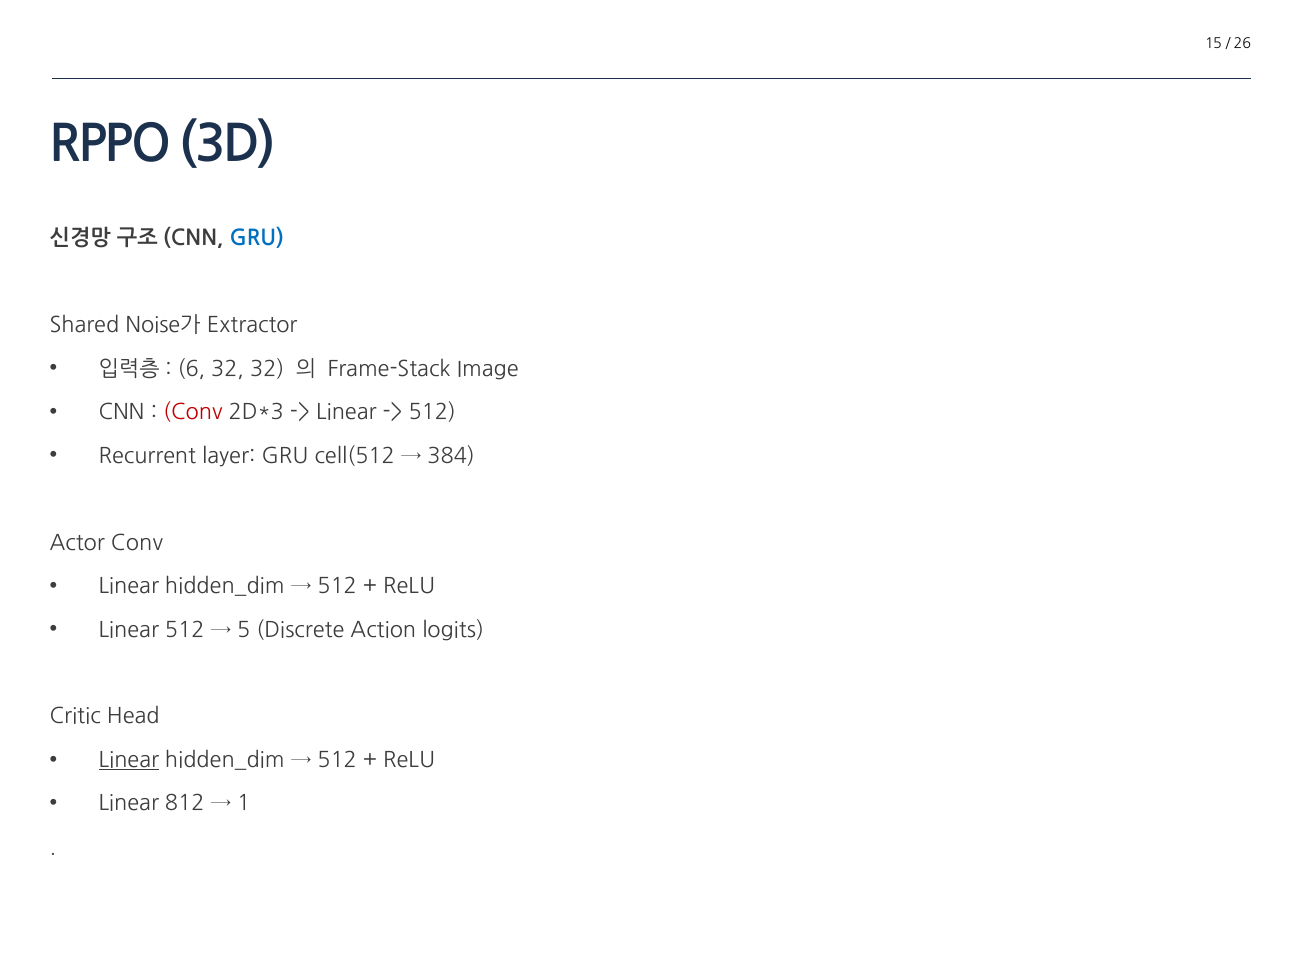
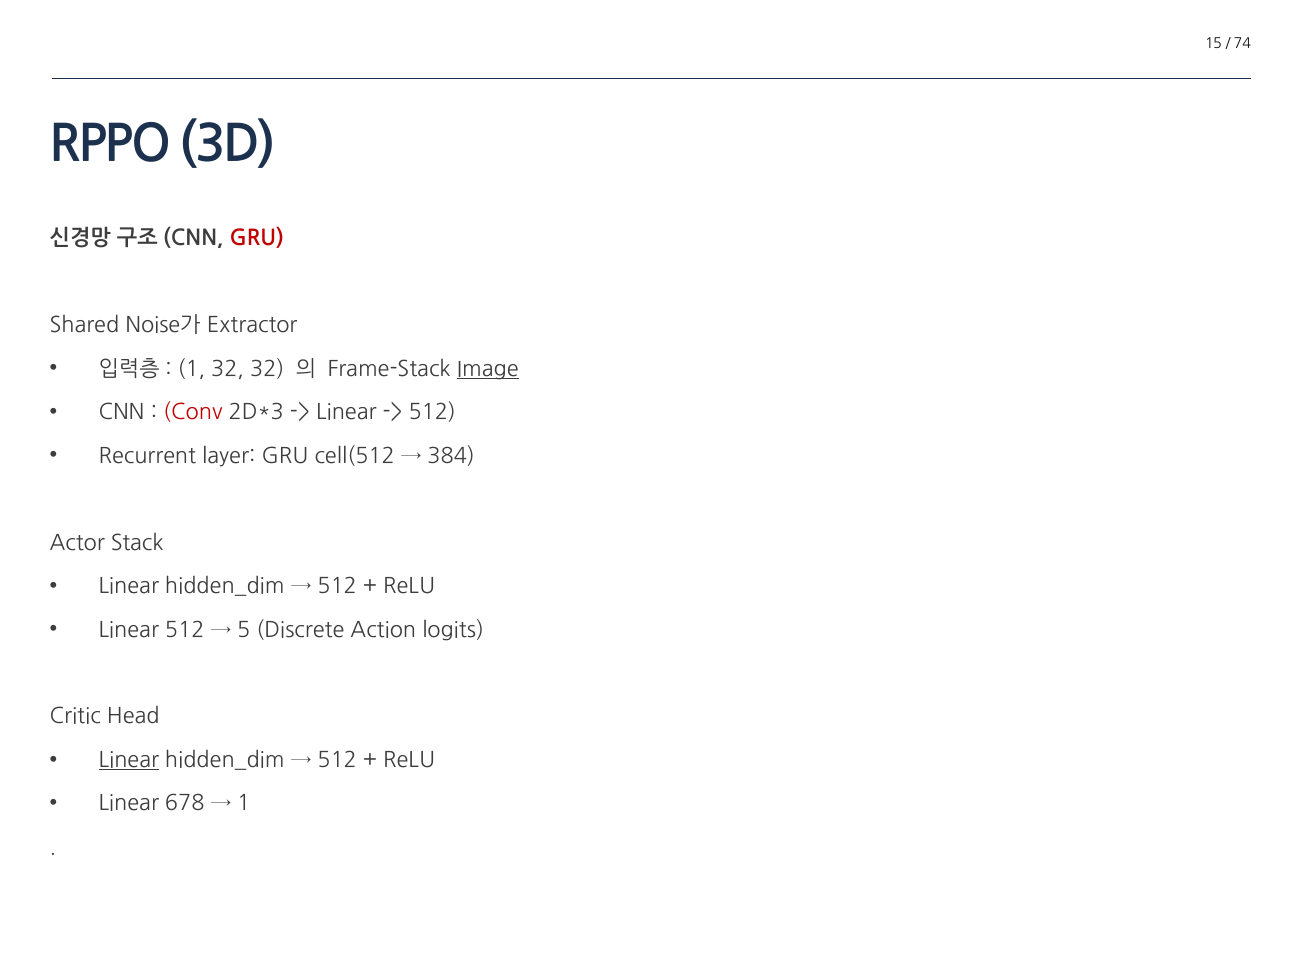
26: 26 -> 74 (1242, 44)
GRU colour: blue -> red (257, 238)
6: 6 -> 1 (191, 369)
Image underline: none -> present (488, 369)
Actor Conv: Conv -> Stack (137, 543)
812: 812 -> 678 (185, 804)
